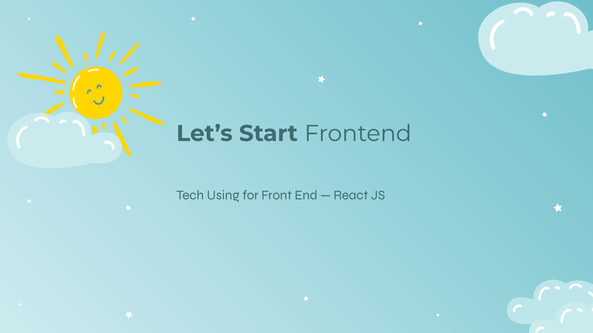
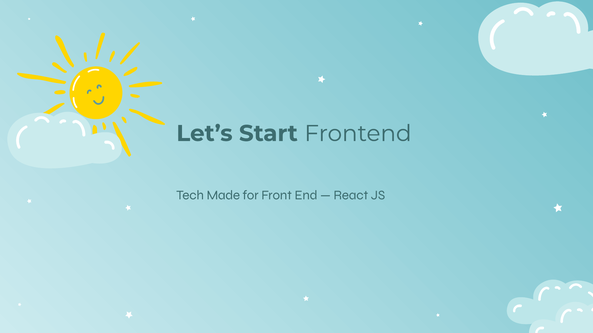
Using: Using -> Made (223, 196)
